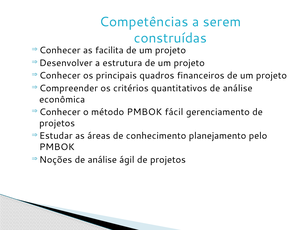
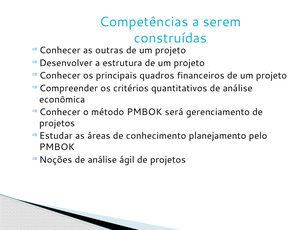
facilita: facilita -> outras (109, 50)
fácil: fácil -> será (174, 112)
